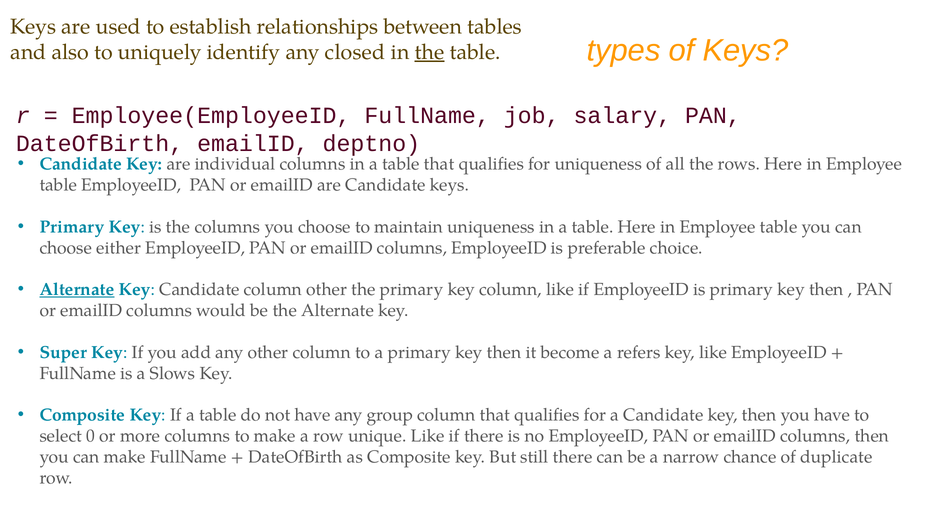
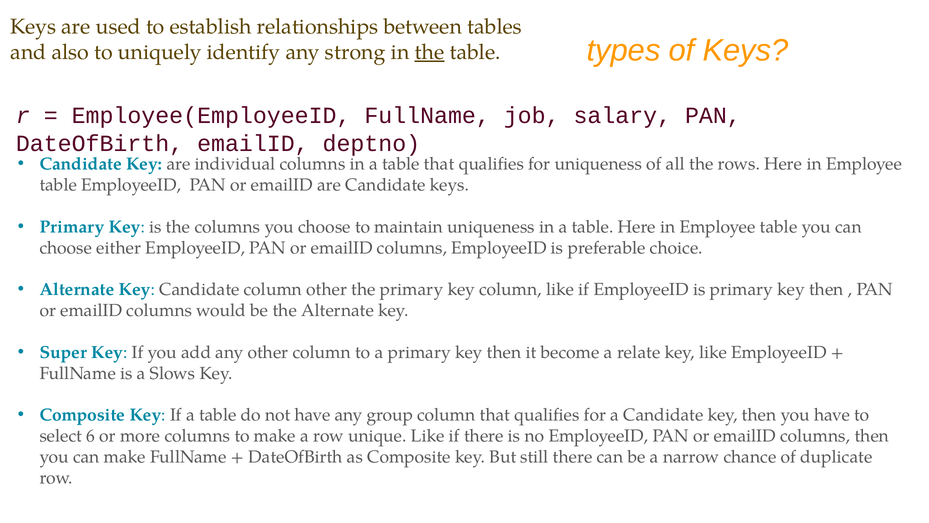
closed: closed -> strong (355, 52)
Alternate underline: present -> none (77, 289)
refers: refers -> relate (639, 352)
0: 0 -> 6 (91, 436)
